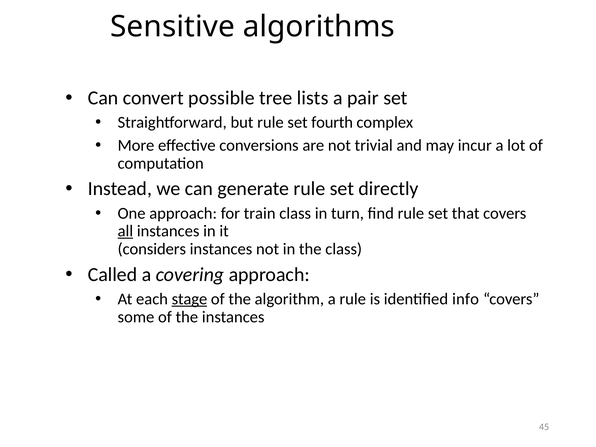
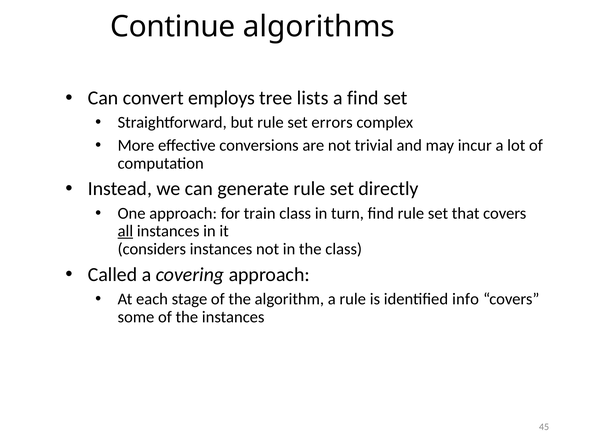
Sensitive: Sensitive -> Continue (173, 27)
possible: possible -> employs (222, 98)
a pair: pair -> find (363, 98)
fourth: fourth -> errors (332, 123)
stage underline: present -> none (189, 299)
